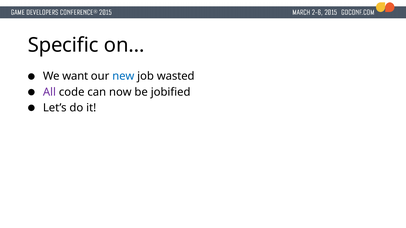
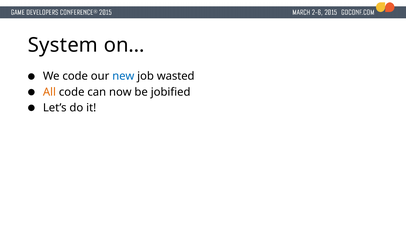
Specific: Specific -> System (63, 45)
We want: want -> code (75, 76)
All colour: purple -> orange (49, 92)
